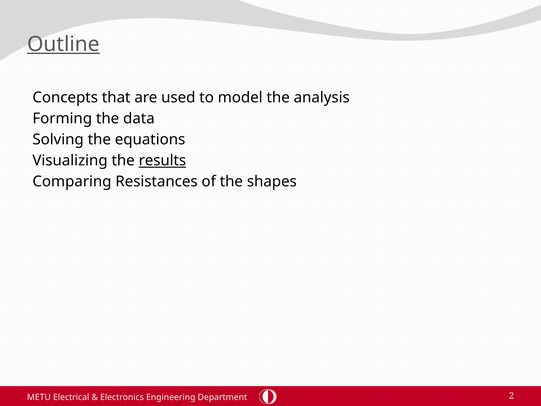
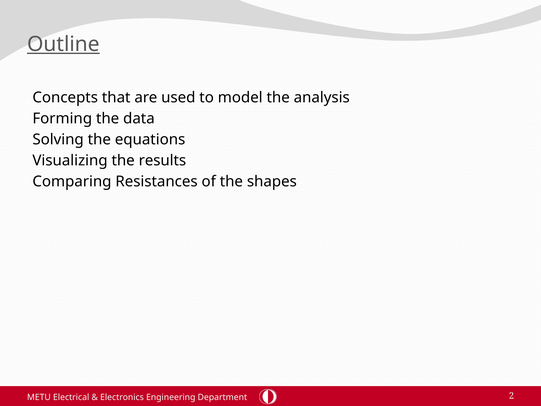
results underline: present -> none (162, 161)
